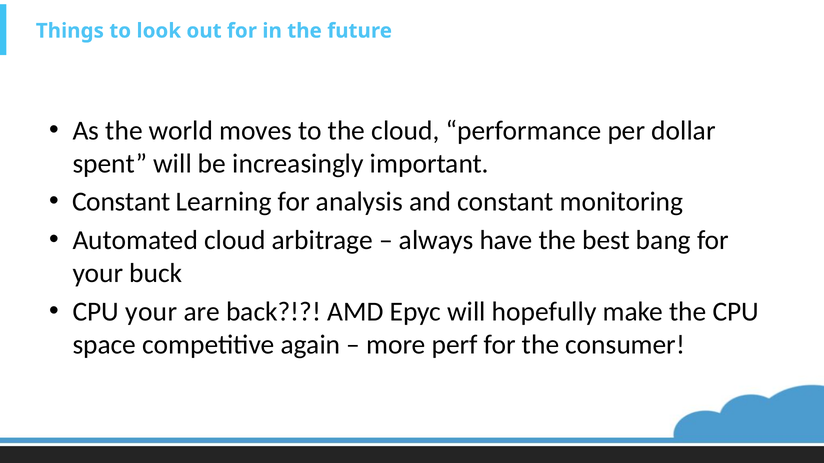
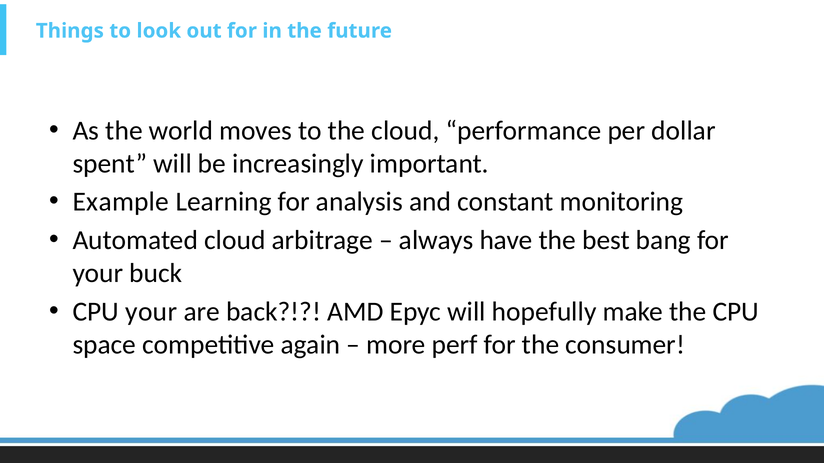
Constant: Constant -> Example (121, 202)
